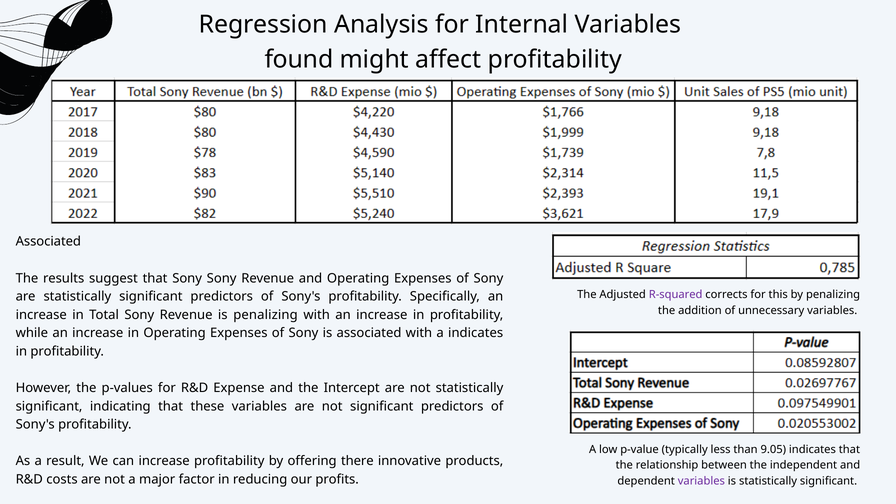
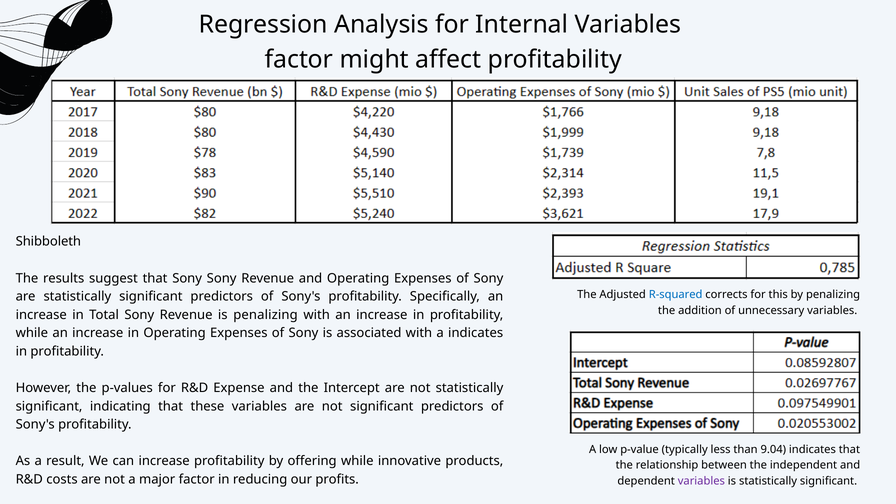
found: found -> factor (299, 60)
Associated: Associated -> Shibboleth (48, 242)
R-squared colour: purple -> blue (676, 295)
9.05: 9.05 -> 9.04 (773, 449)
offering there: there -> while (357, 461)
